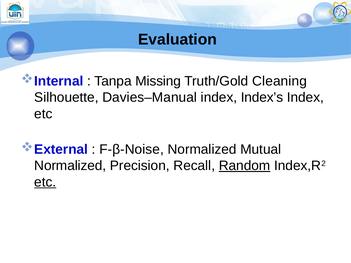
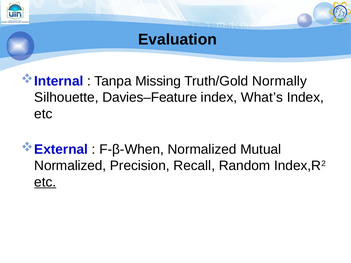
Cleaning: Cleaning -> Normally (280, 81)
Davies–Manual: Davies–Manual -> Davies–Feature (150, 97)
Index’s: Index’s -> What’s (262, 97)
F-β-Noise: F-β-Noise -> F-β-When (132, 149)
Random underline: present -> none (245, 166)
